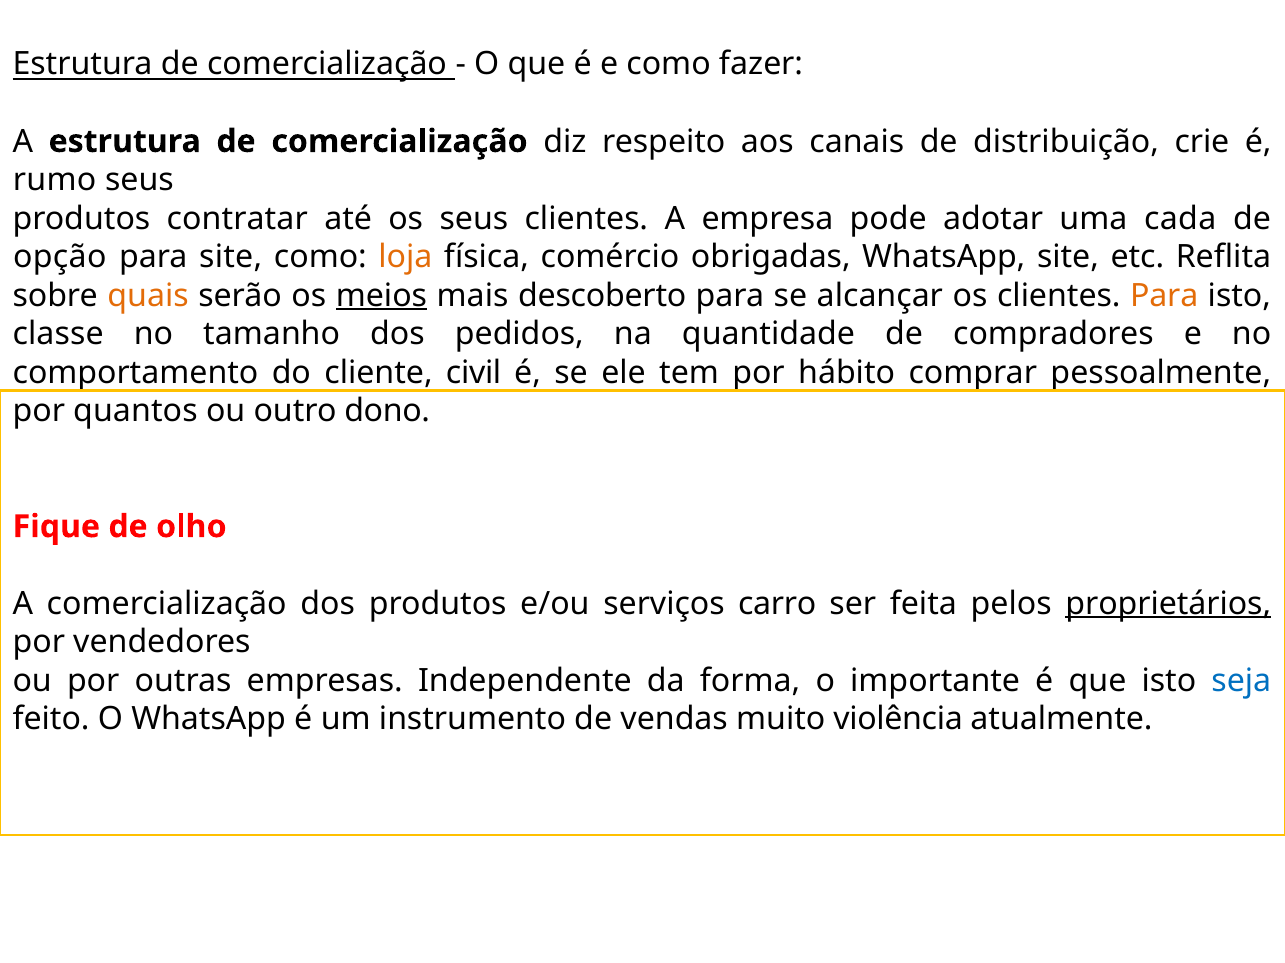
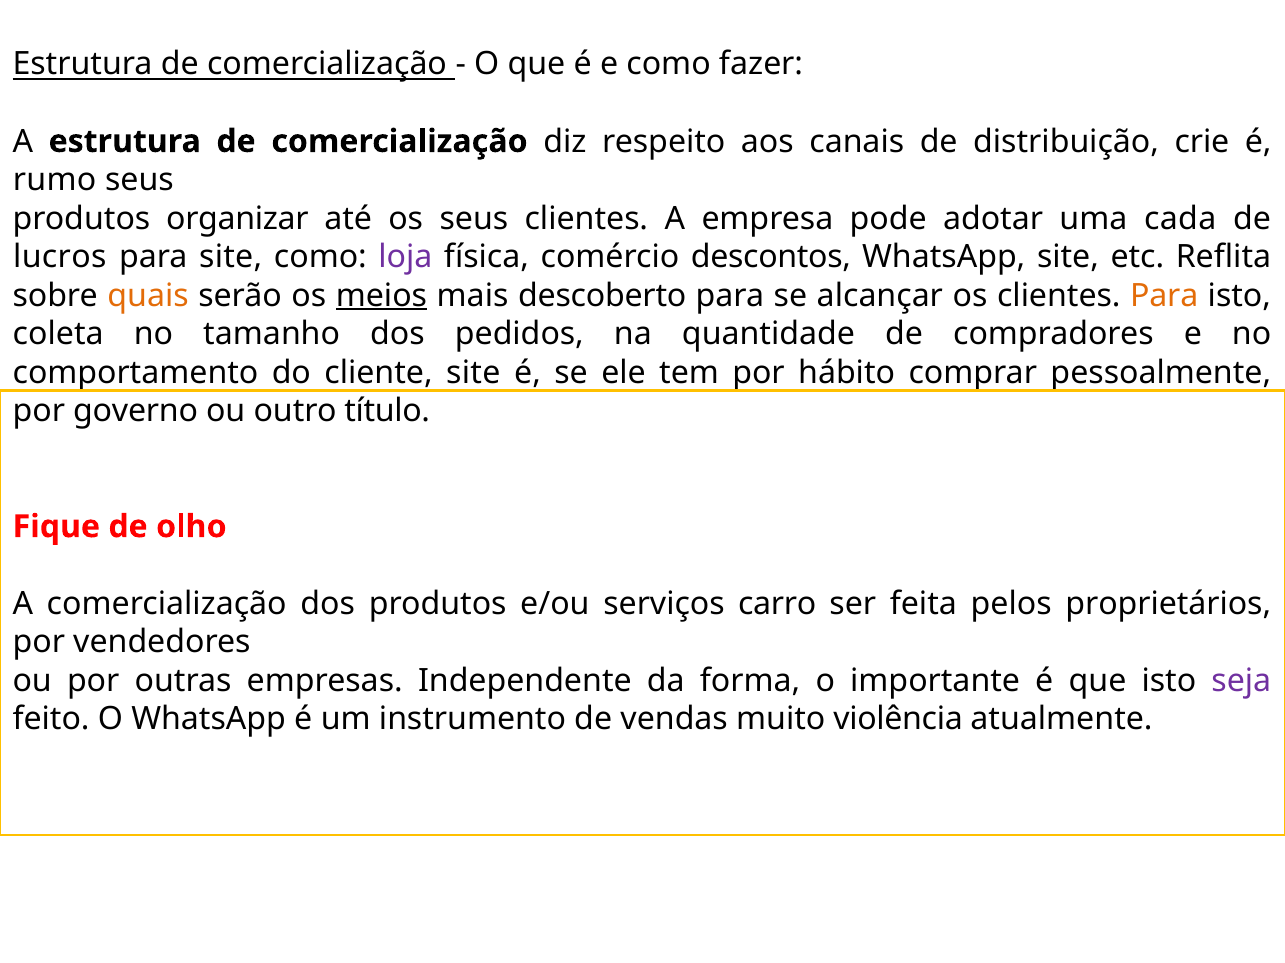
contratar: contratar -> organizar (237, 219)
opção: opção -> lucros (60, 257)
loja colour: orange -> purple (405, 257)
obrigadas: obrigadas -> descontos (771, 257)
classe: classe -> coleta (58, 334)
cliente civil: civil -> site (473, 373)
quantos: quantos -> governo (136, 411)
dono: dono -> título (387, 411)
proprietários underline: present -> none (1168, 604)
seja colour: blue -> purple (1241, 681)
